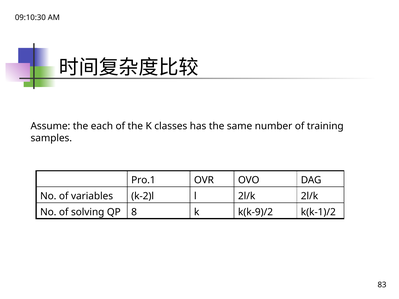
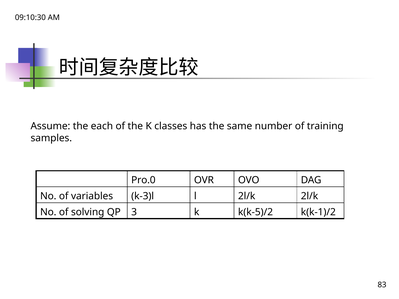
Pro.1: Pro.1 -> Pro.0 (143, 180)
k-2)l: k-2)l -> k-3)l (143, 196)
8: 8 -> 3 (134, 212)
k(k-9)/2: k(k-9)/2 -> k(k-5)/2 (256, 212)
